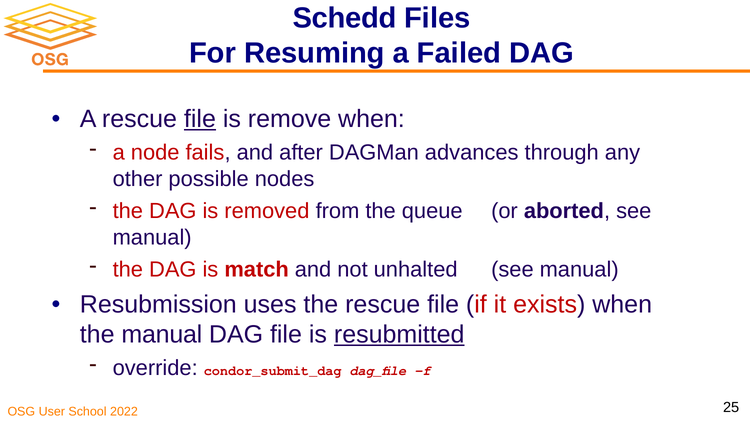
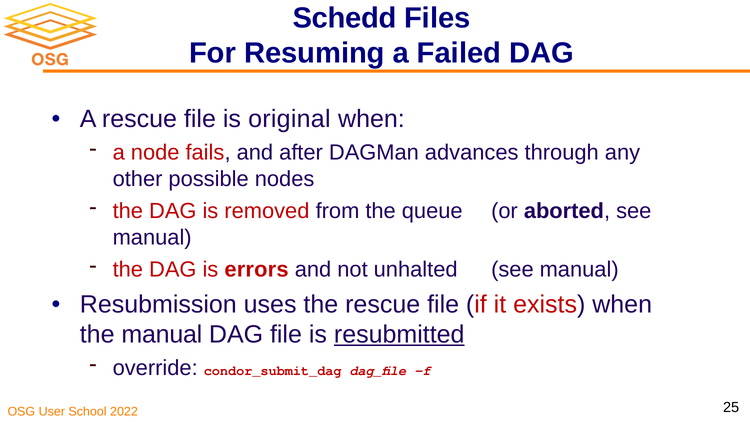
file underline: present -> none (200, 119)
remove: remove -> original (289, 119)
match: match -> errors (256, 269)
